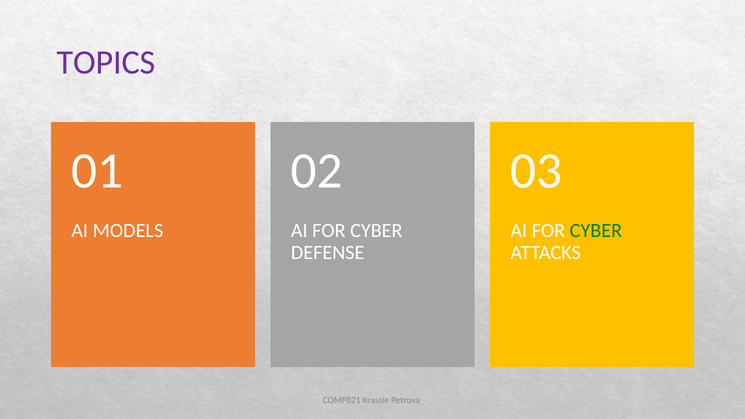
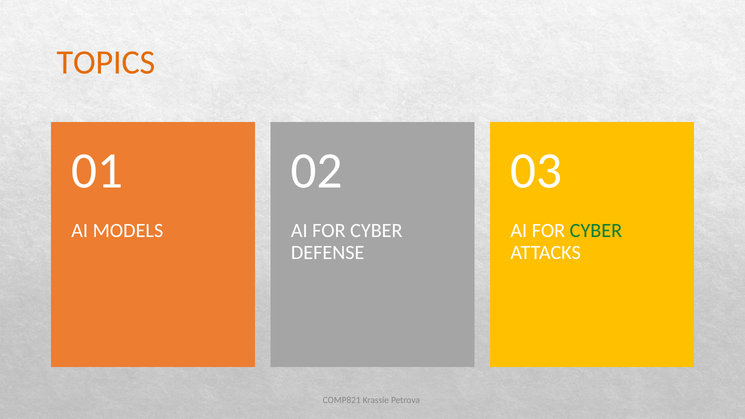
TOPICS colour: purple -> orange (106, 63)
